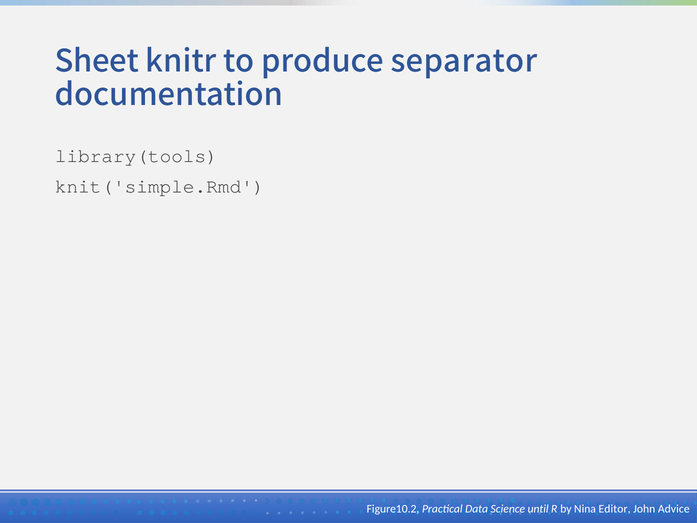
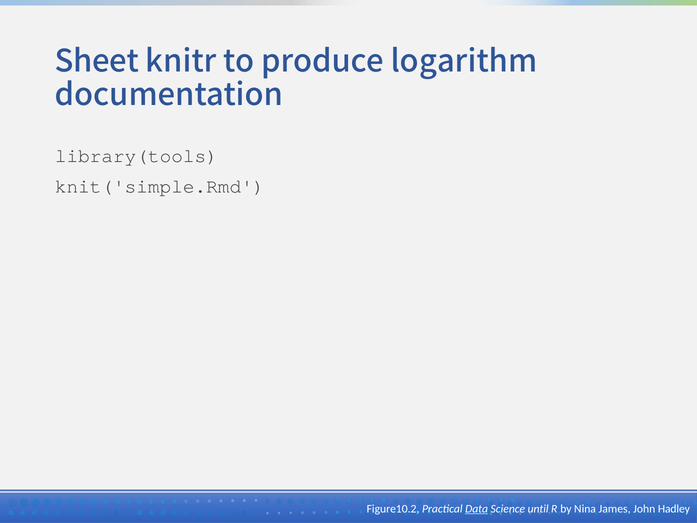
separator: separator -> logarithm (464, 61)
Data underline: none -> present (477, 508)
Editor: Editor -> James (615, 508)
Advice: Advice -> Hadley (674, 508)
